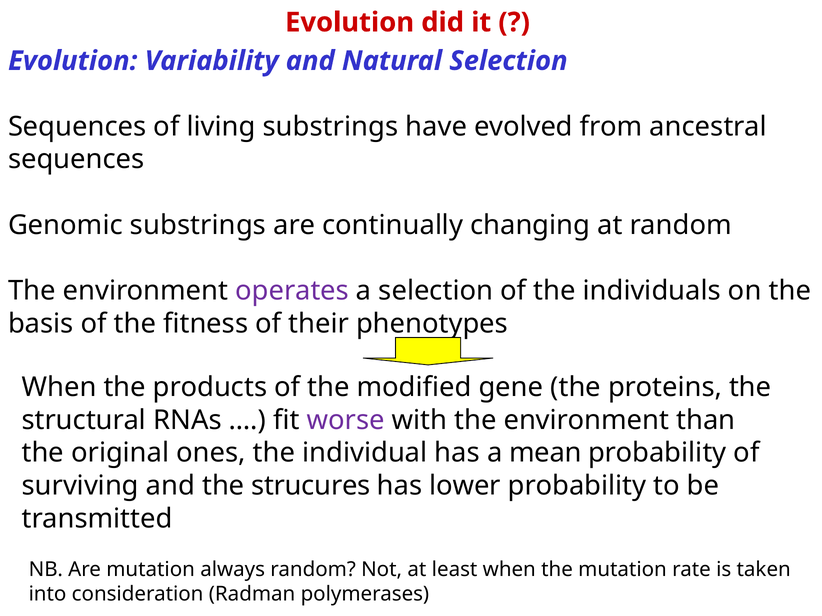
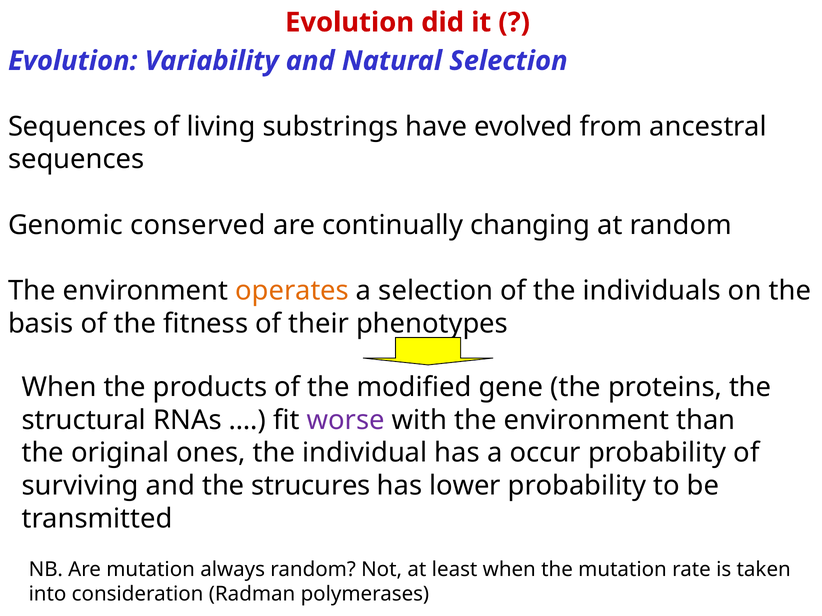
Genomic substrings: substrings -> conserved (198, 225)
operates colour: purple -> orange (292, 291)
mean: mean -> occur (545, 453)
